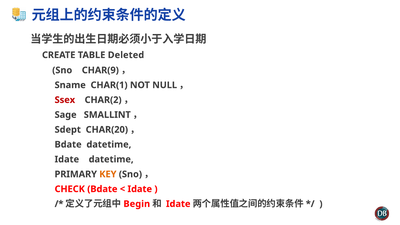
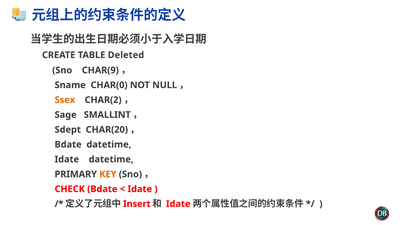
CHAR(1: CHAR(1 -> CHAR(0 (109, 85)
Ssex colour: red -> orange (65, 100)
Begin: Begin -> Insert (137, 204)
